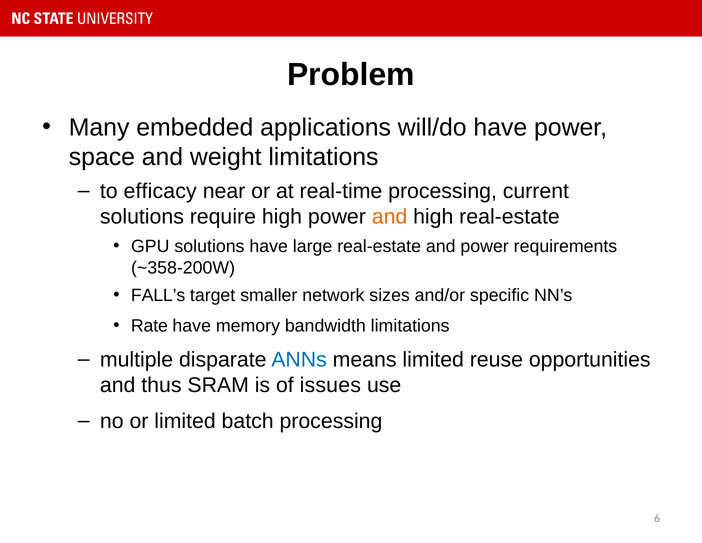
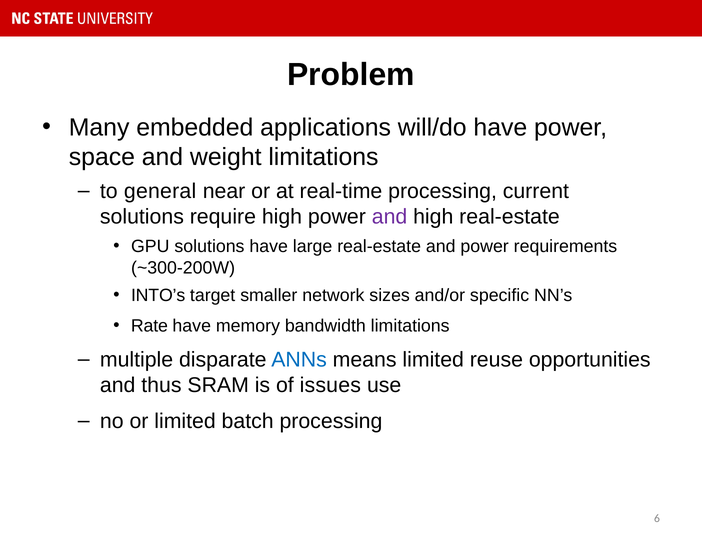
efficacy: efficacy -> general (160, 191)
and colour: orange -> purple (390, 217)
~358-200W: ~358-200W -> ~300-200W (183, 267)
FALL’s: FALL’s -> INTO’s (158, 295)
